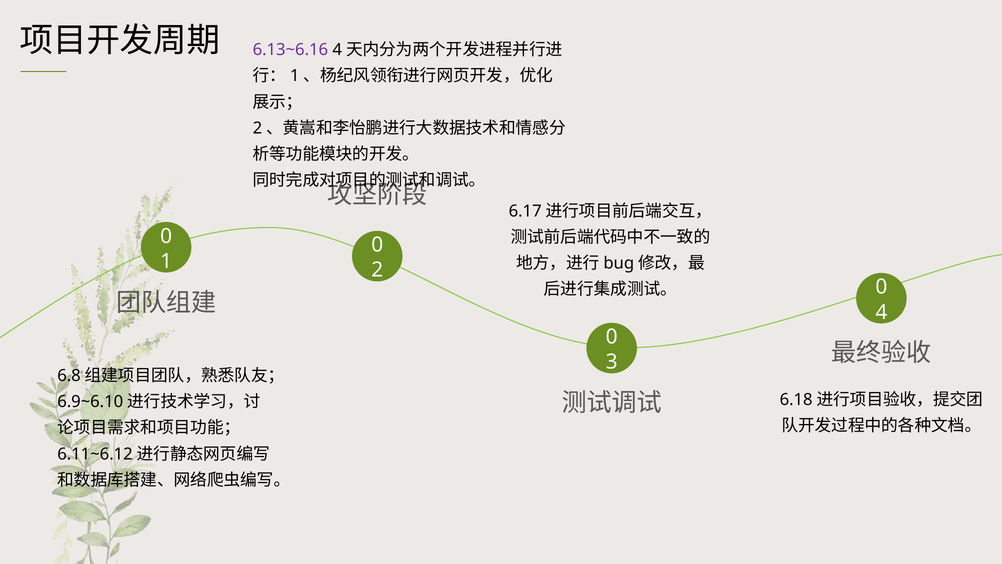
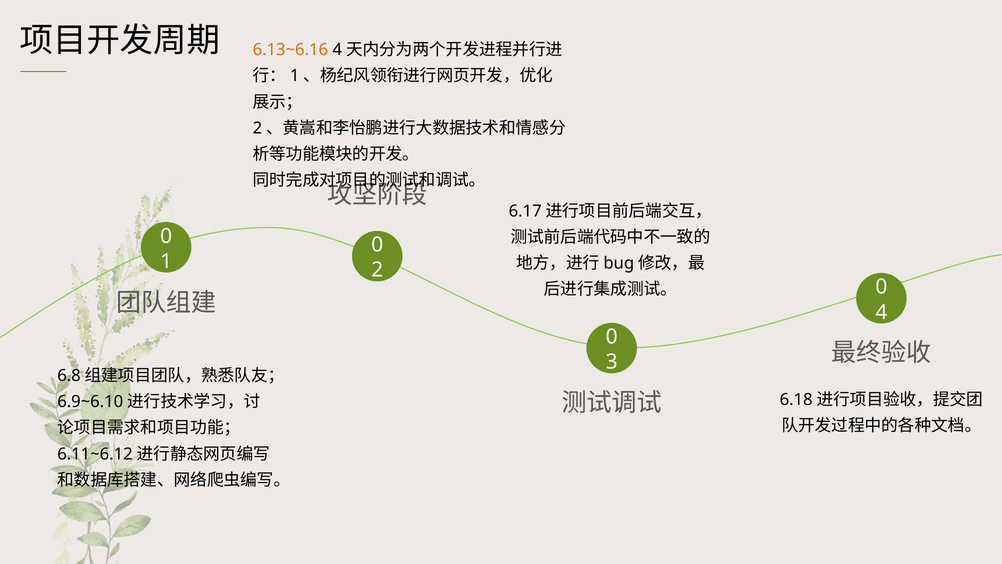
6.13~6.16 colour: purple -> orange (290, 50)
